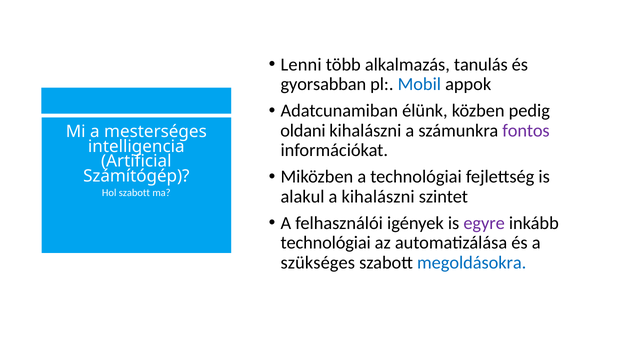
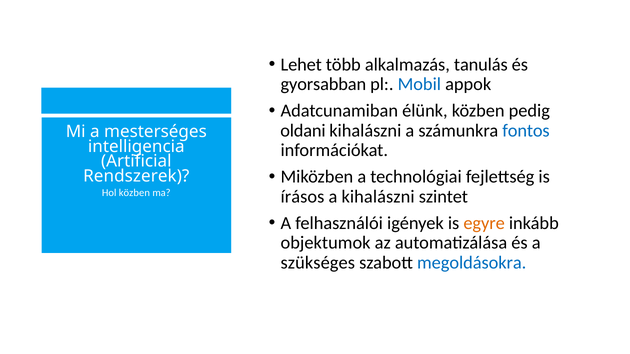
Lenni: Lenni -> Lehet (301, 65)
fontos colour: purple -> blue (526, 131)
Számítógép: Számítógép -> Rendszerek (136, 176)
Hol szabott: szabott -> közben (134, 193)
alakul: alakul -> írásos (302, 197)
egyre colour: purple -> orange (484, 223)
technológiai: technológiai -> objektumok (326, 243)
